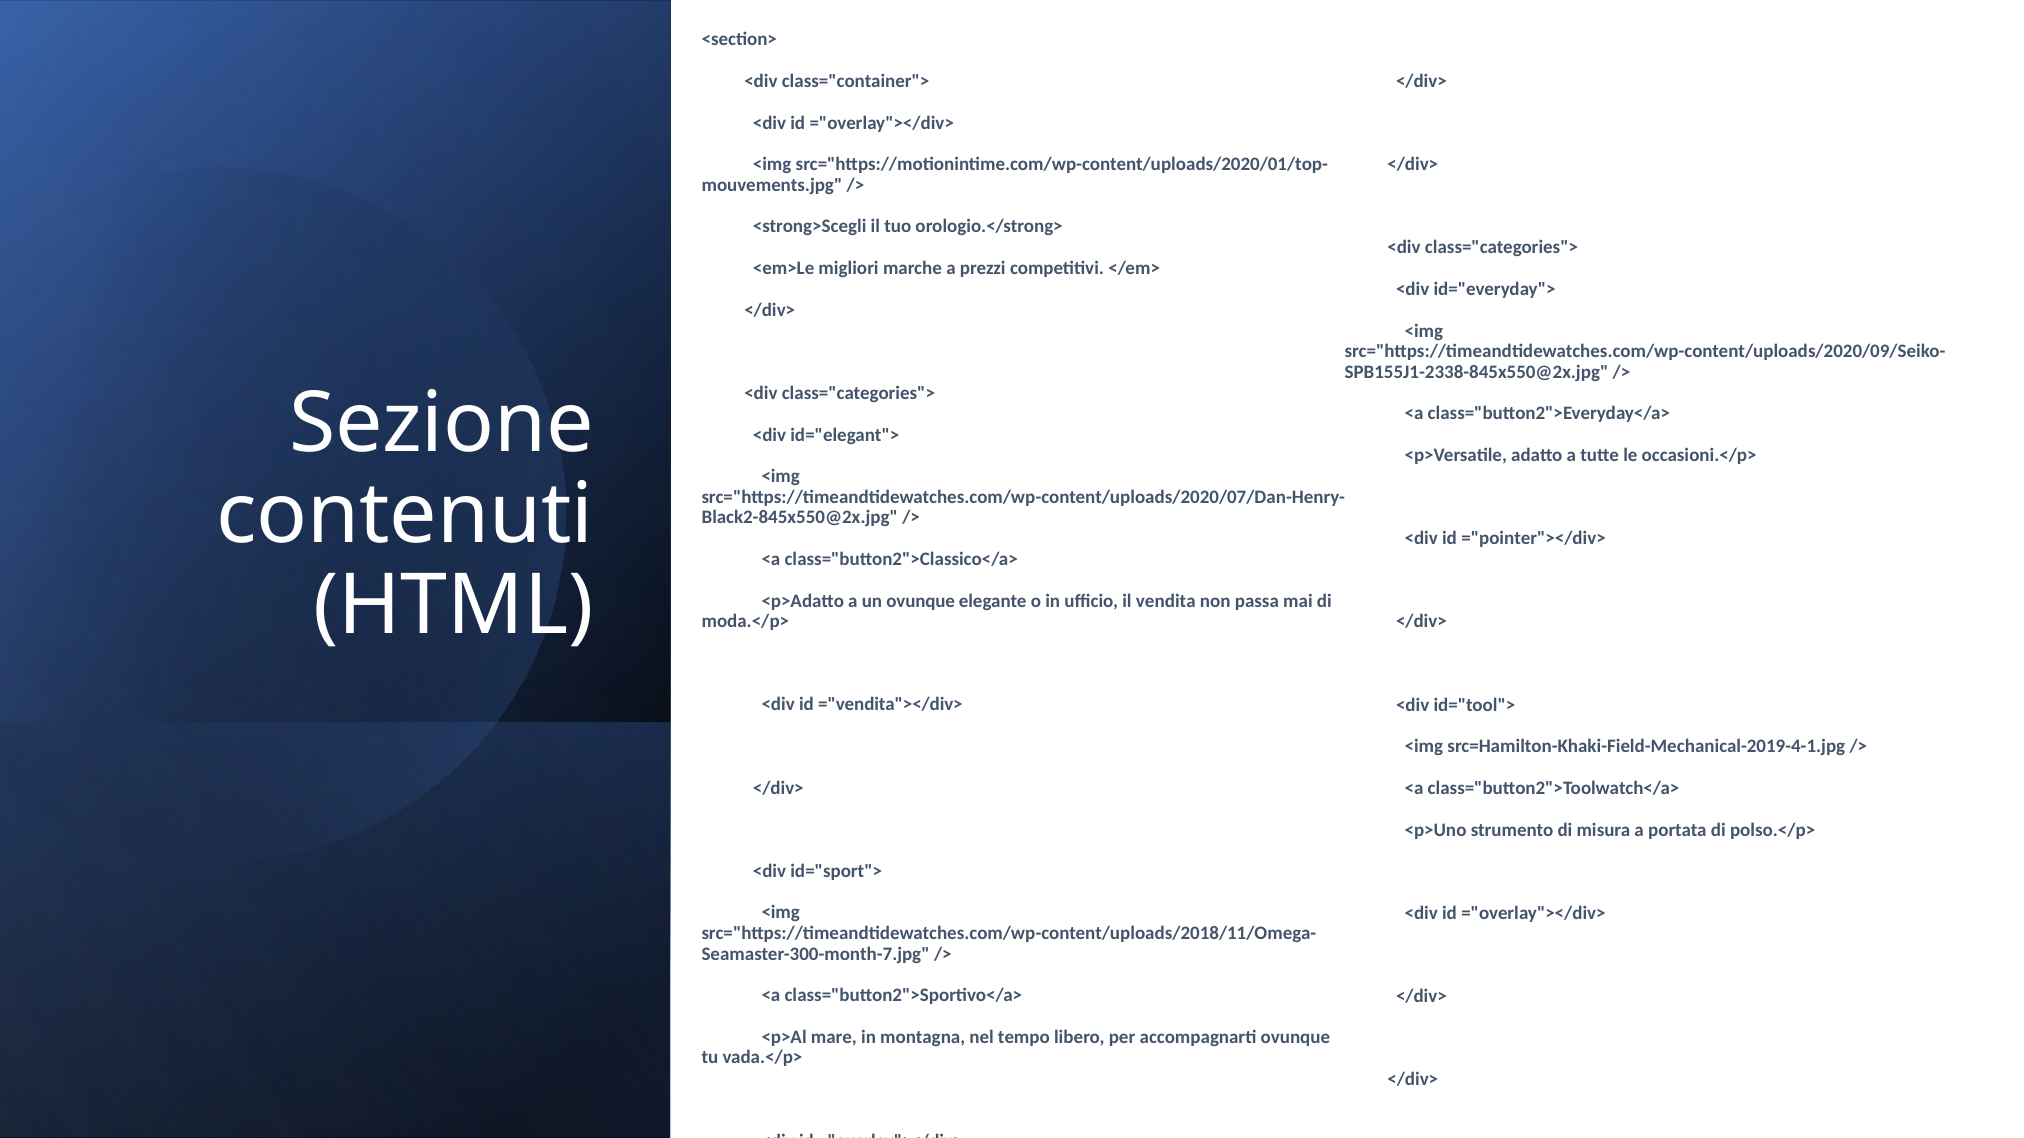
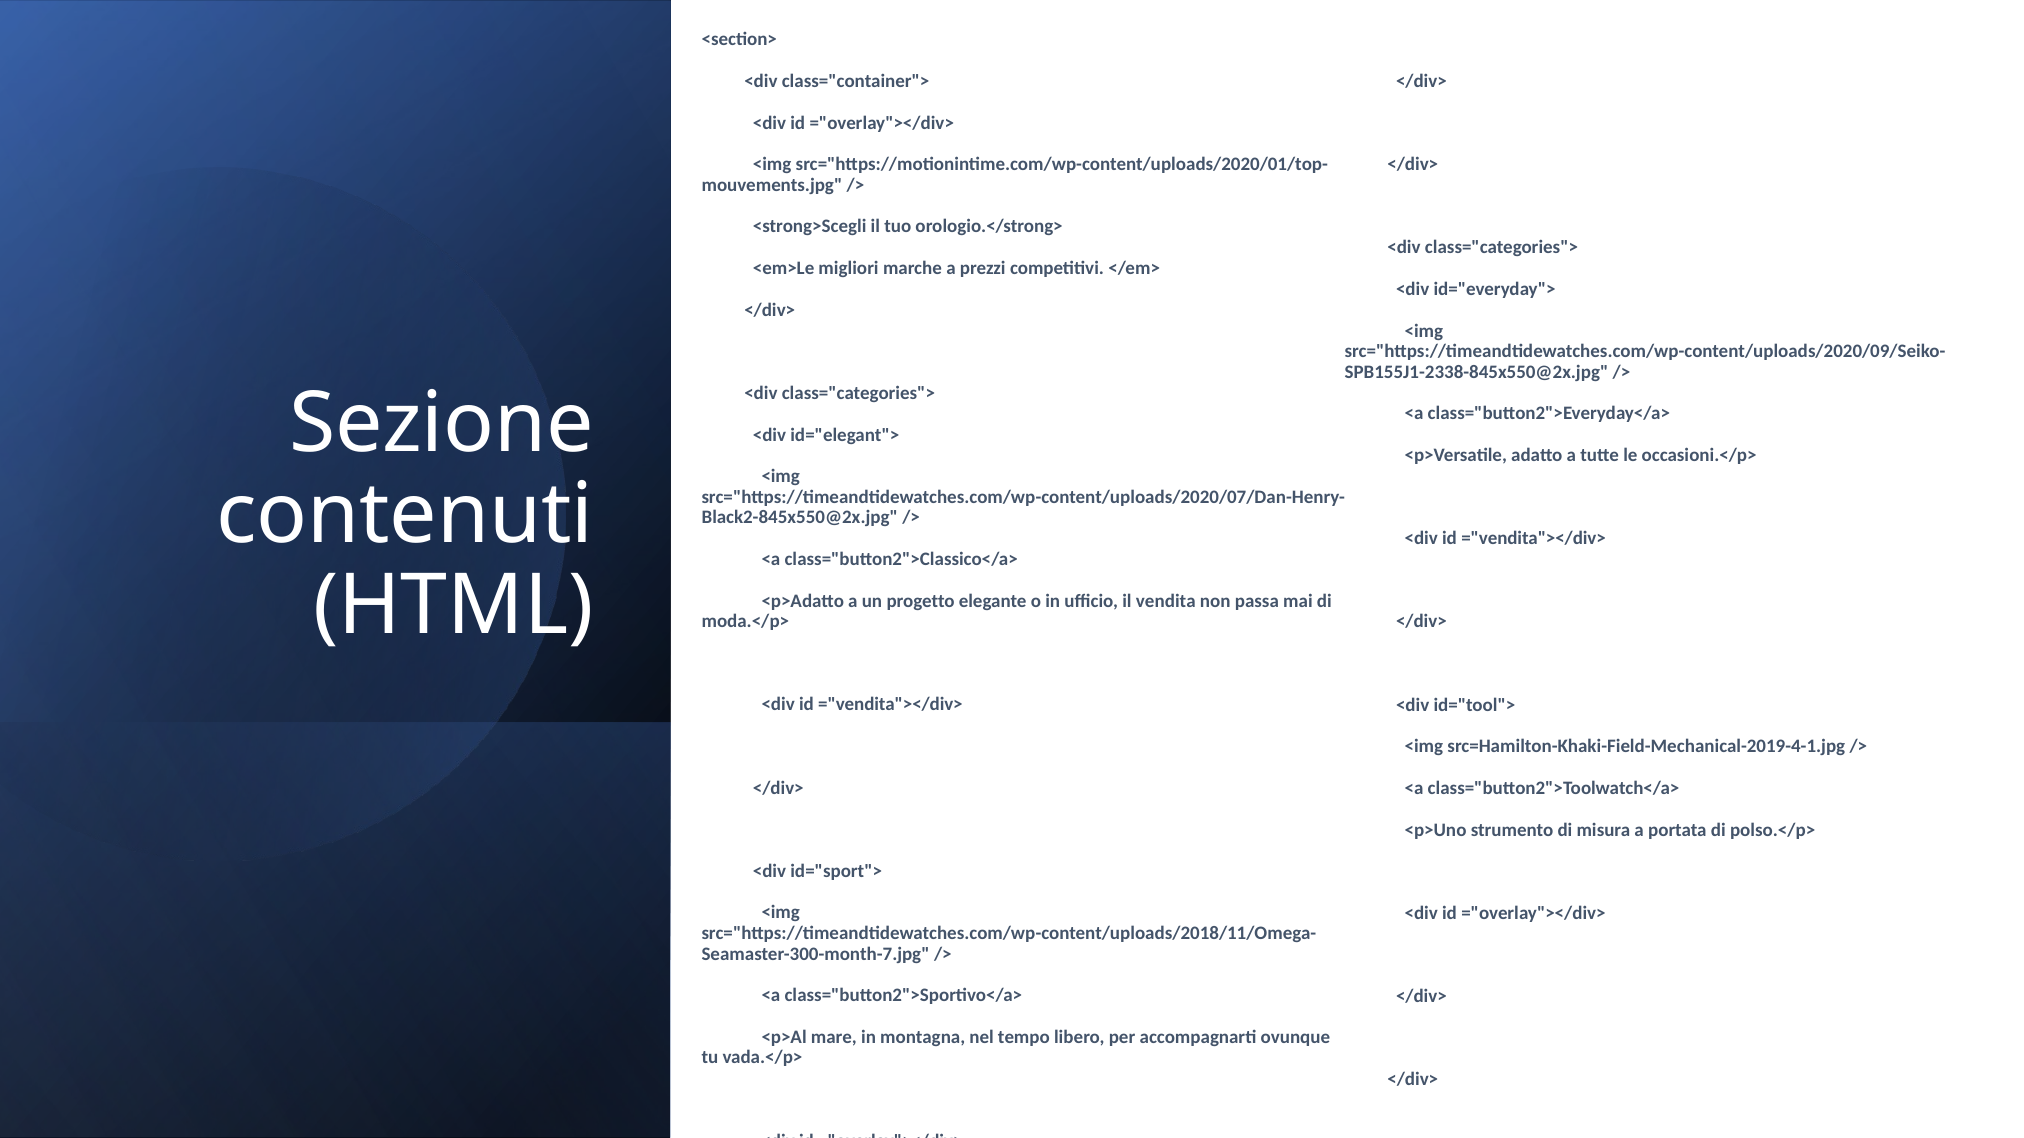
="pointer"></div>: ="pointer"></div> -> ="vendita"></div> (1534, 539)
un ovunque: ovunque -> progetto (921, 601)
